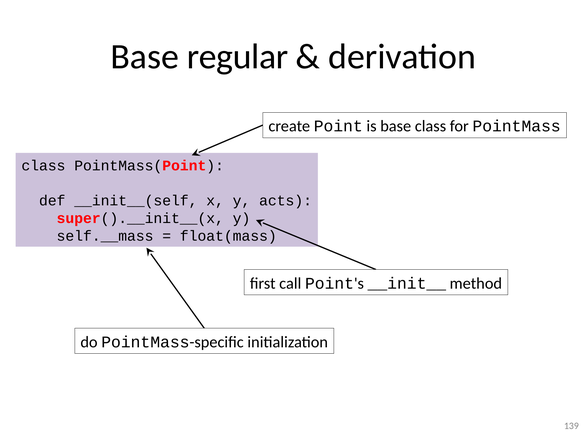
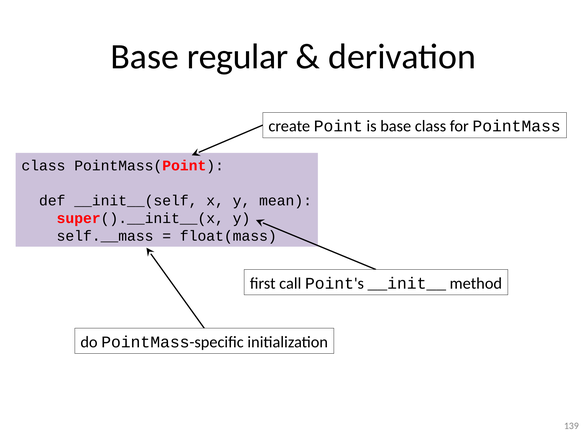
acts: acts -> mean (286, 201)
